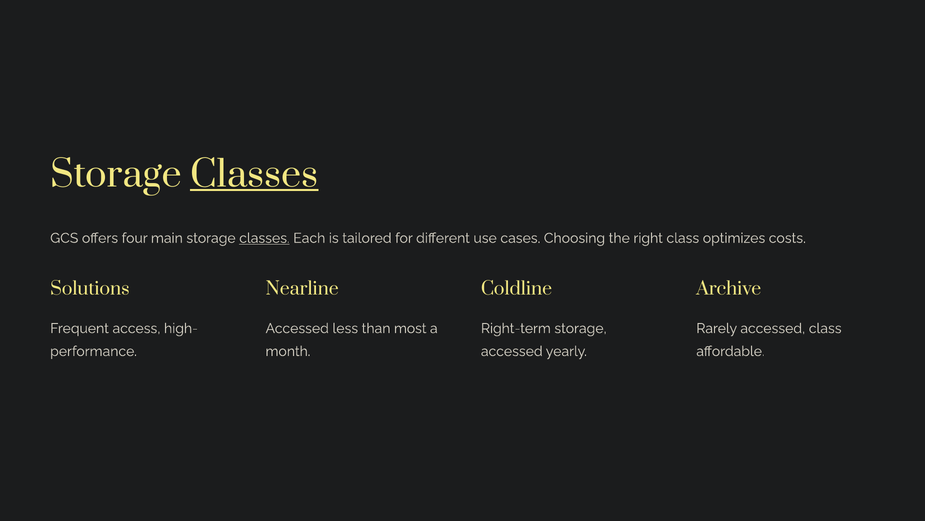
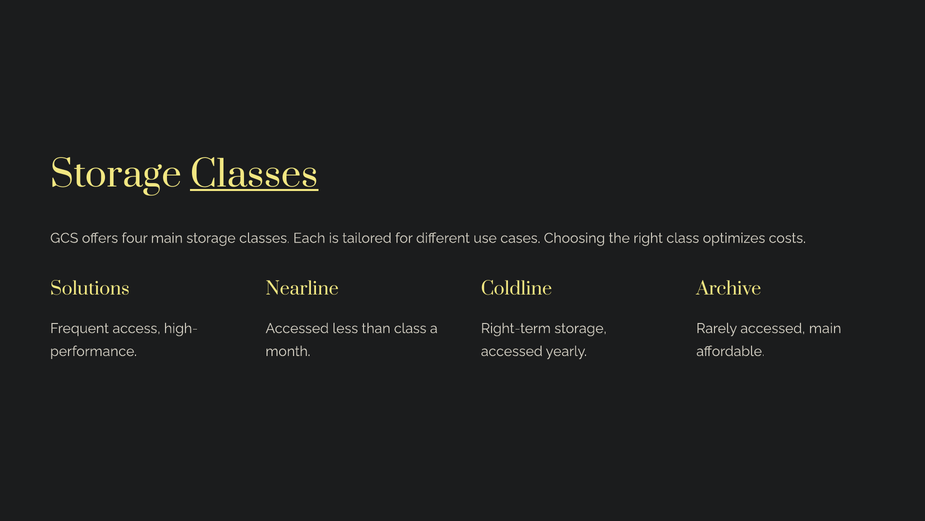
classes underline: present -> none (264, 238)
than most: most -> class (410, 328)
accessed class: class -> main (825, 328)
